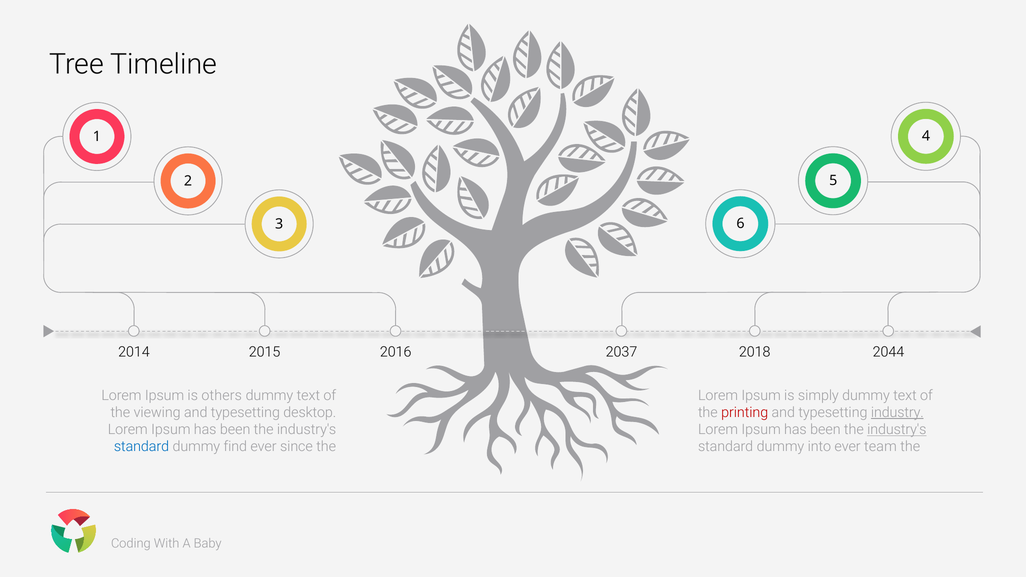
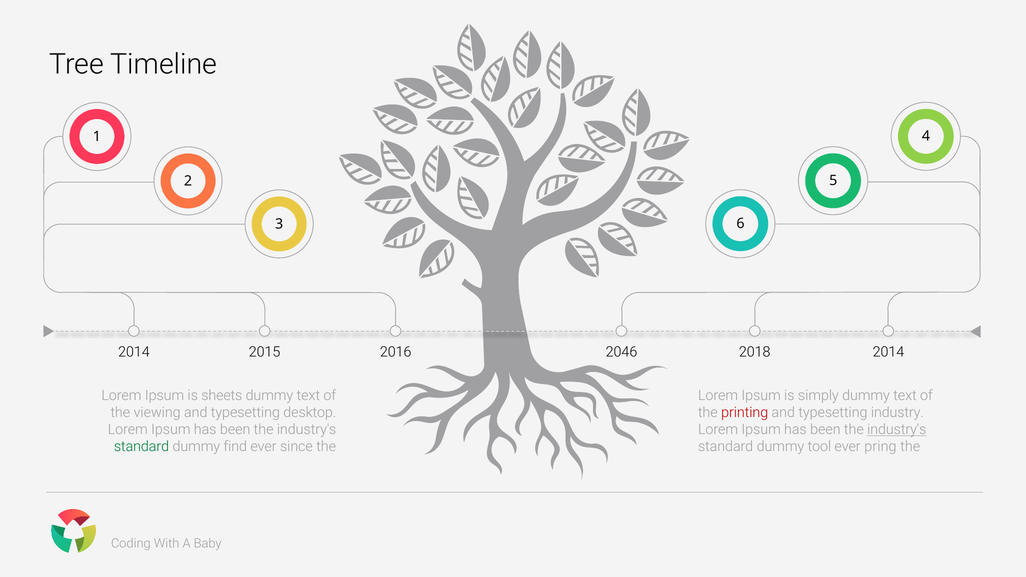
2037: 2037 -> 2046 (622, 352)
2018 2044: 2044 -> 2014 (888, 352)
others: others -> sheets (222, 396)
industry underline: present -> none (897, 413)
standard colour: blue -> green (142, 447)
into: into -> tool (819, 447)
team: team -> pring (880, 447)
